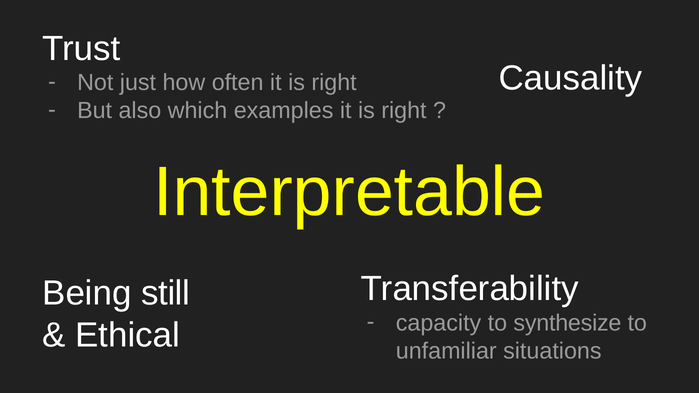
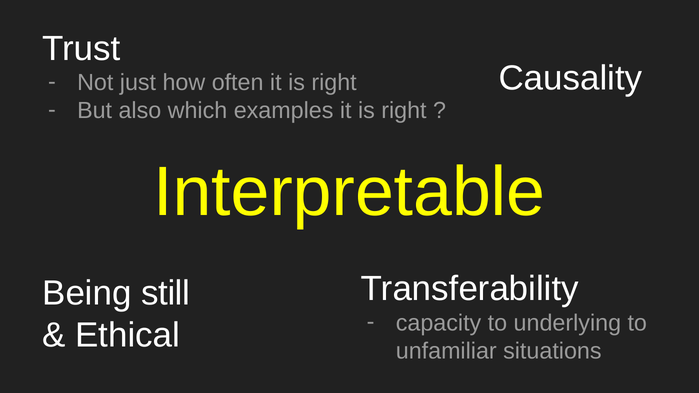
synthesize: synthesize -> underlying (567, 323)
